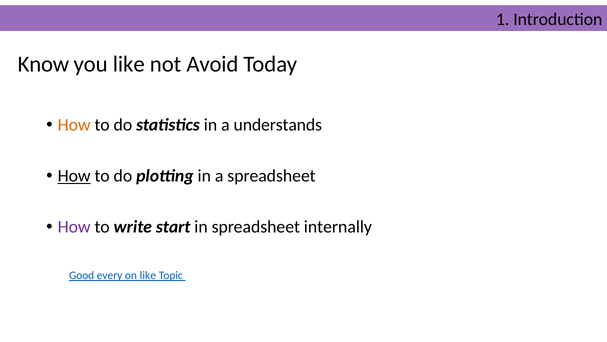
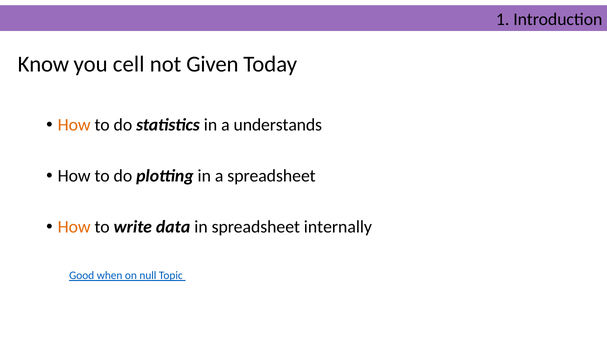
you like: like -> cell (129, 64)
Avoid: Avoid -> Given (212, 64)
How underline: present -> none (74, 176)
How colour: purple -> orange (74, 227)
start: start -> data (173, 227)
every: every -> when (110, 275)
on like: like -> null (148, 275)
